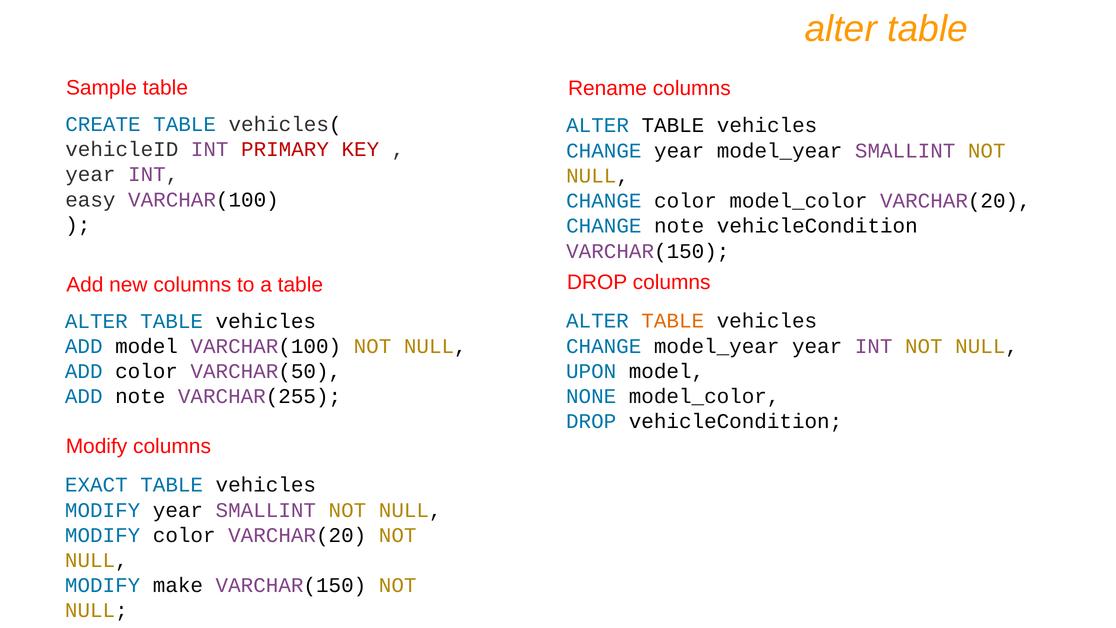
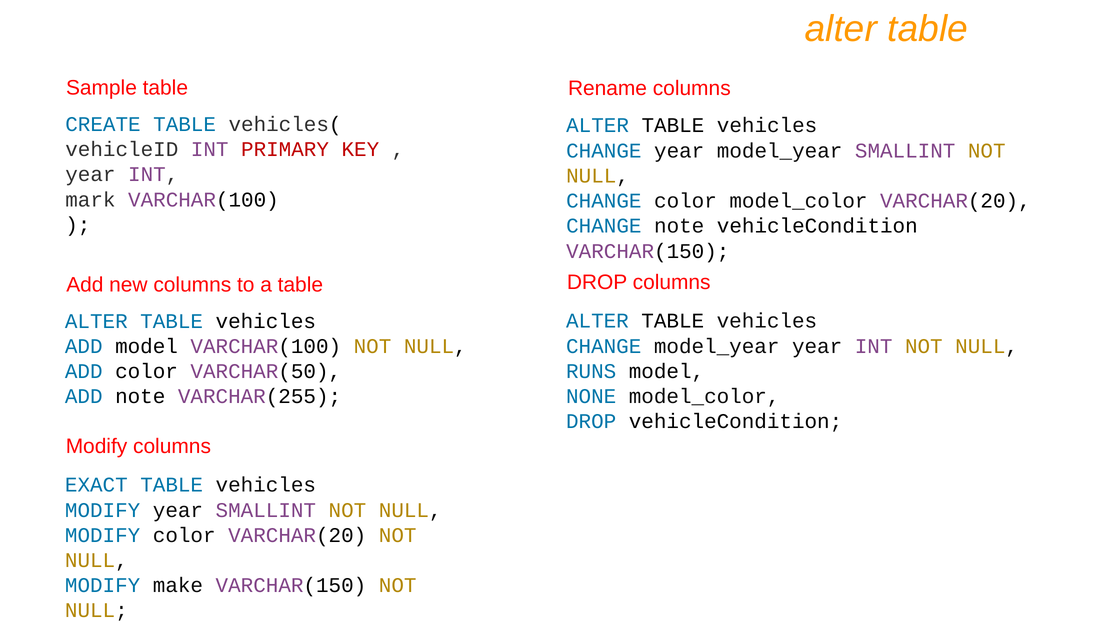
easy: easy -> mark (90, 200)
TABLE colour: orange -> black (673, 321)
UPON: UPON -> RUNS (591, 371)
